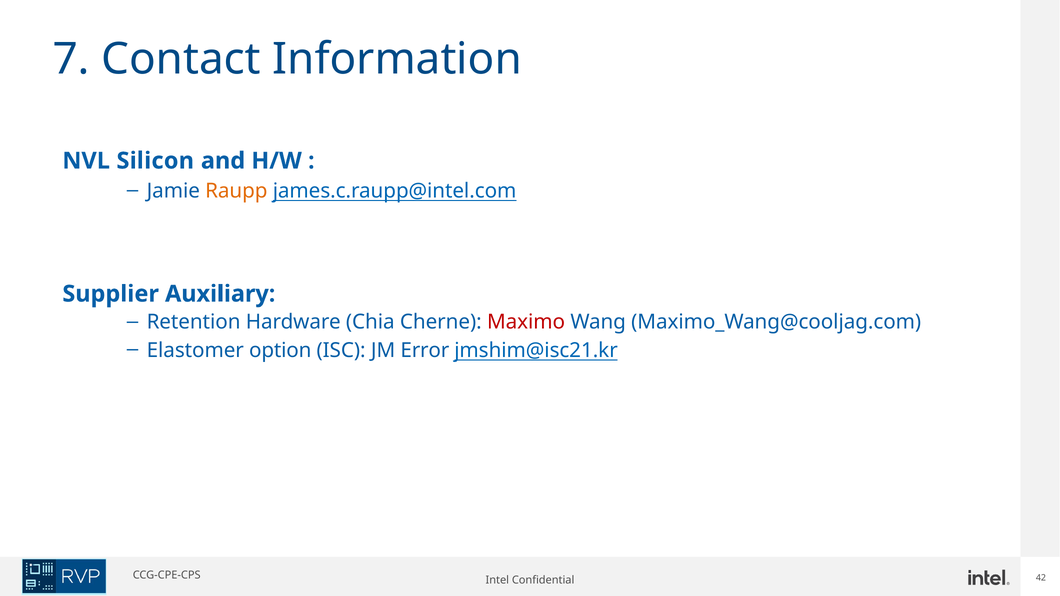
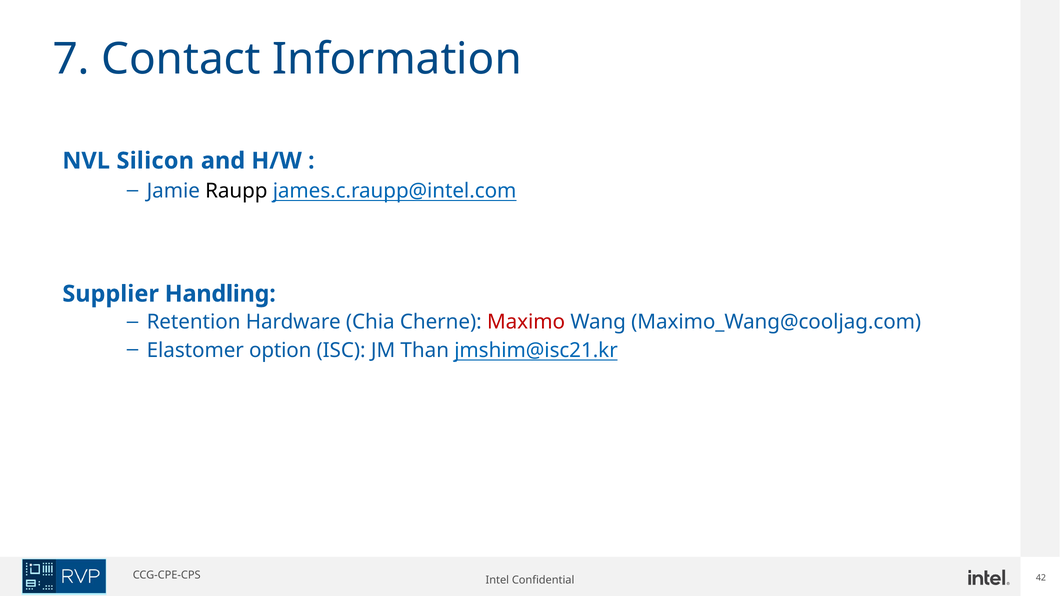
Raupp colour: orange -> black (236, 191)
Auxiliary: Auxiliary -> Handling (220, 294)
Error: Error -> Than (425, 351)
